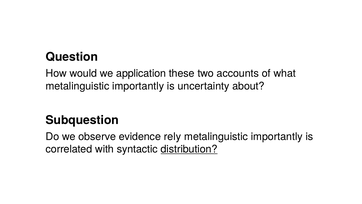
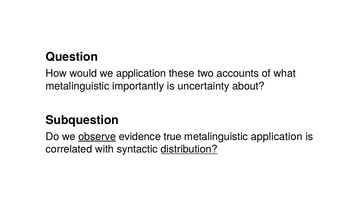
observe underline: none -> present (97, 136)
rely: rely -> true (173, 136)
importantly: importantly -> application (277, 136)
